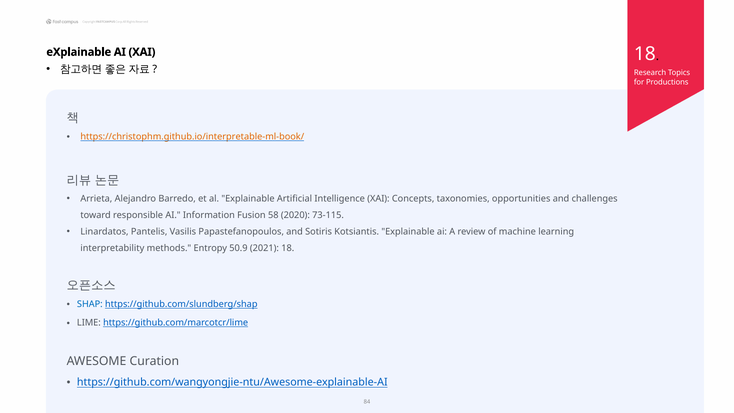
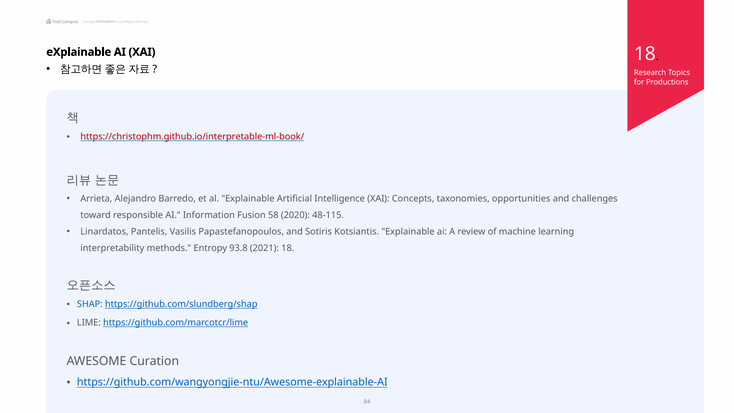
https://christophm.github.io/interpretable-ml-book/ colour: orange -> red (192, 136)
73-115: 73-115 -> 48-115 (328, 215)
50.9: 50.9 -> 93.8 (238, 248)
